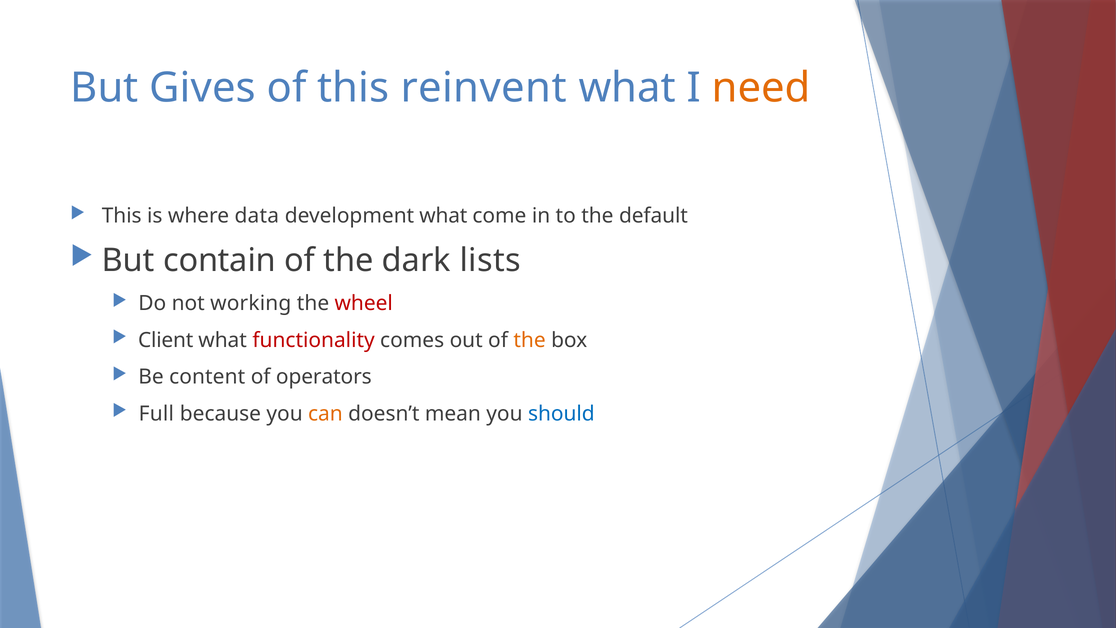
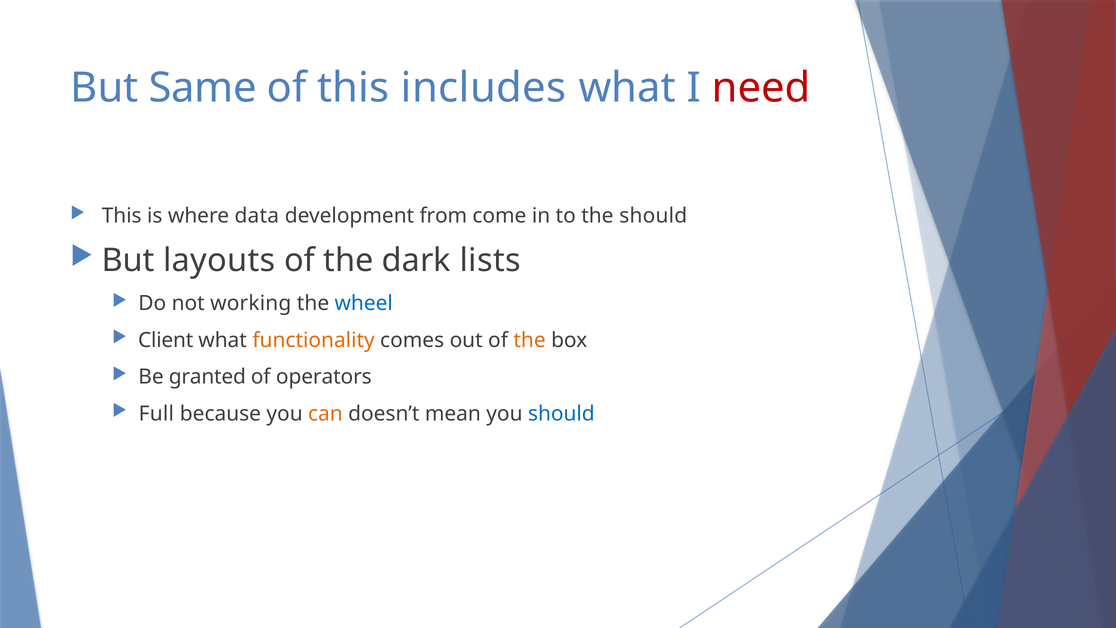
Gives: Gives -> Same (203, 88)
reinvent: reinvent -> includes (484, 88)
need colour: orange -> red (761, 88)
development what: what -> from (443, 216)
the default: default -> should (653, 216)
contain: contain -> layouts (219, 261)
wheel colour: red -> blue (364, 303)
functionality colour: red -> orange (314, 340)
content: content -> granted (207, 377)
